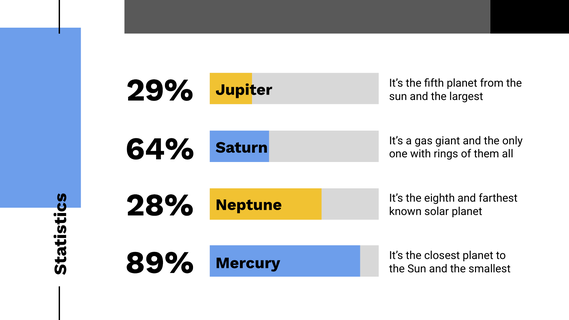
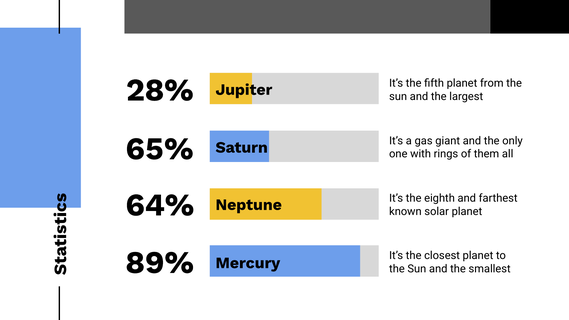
29%: 29% -> 28% (160, 90)
64%: 64% -> 65% (160, 149)
28%: 28% -> 64% (160, 205)
